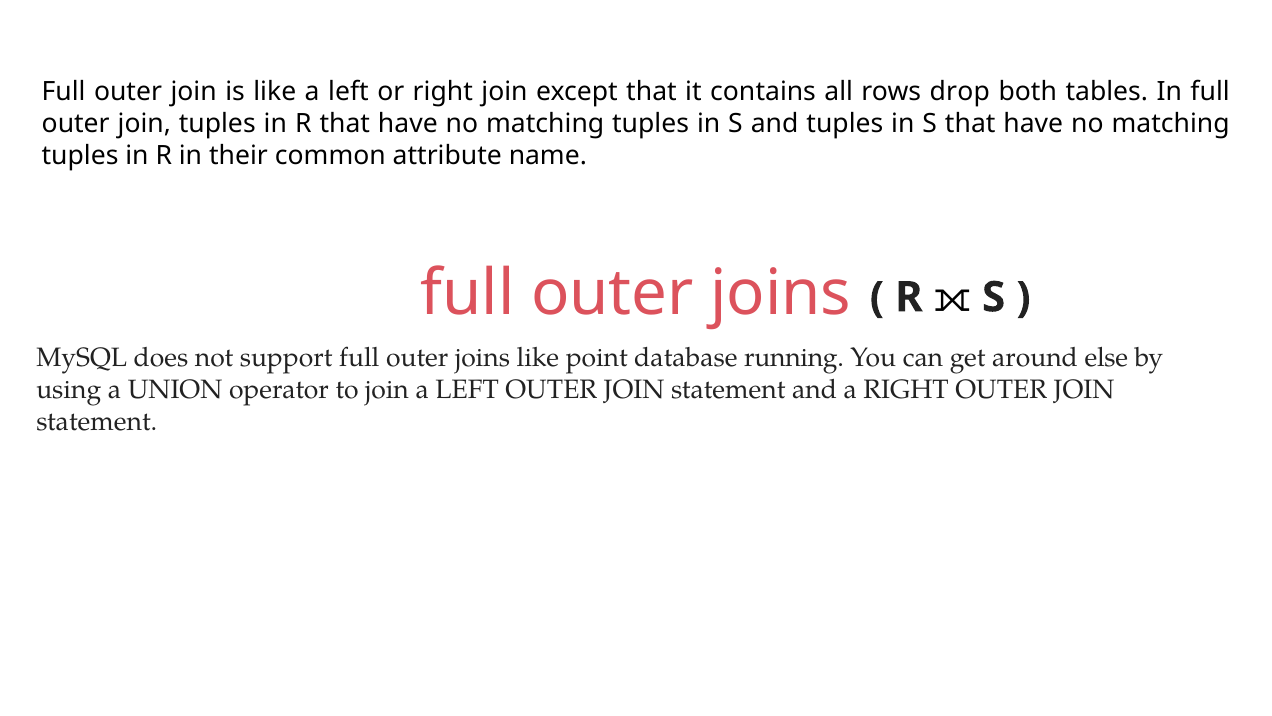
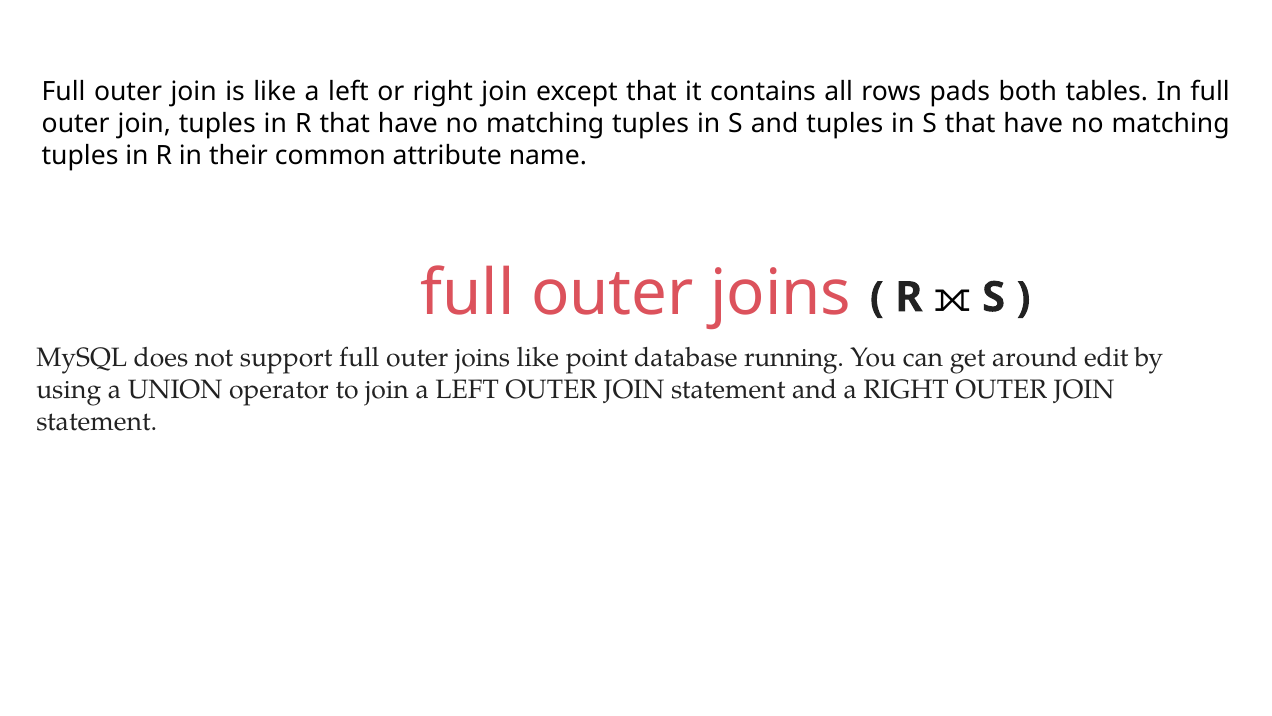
drop: drop -> pads (960, 92)
else: else -> edit (1106, 358)
